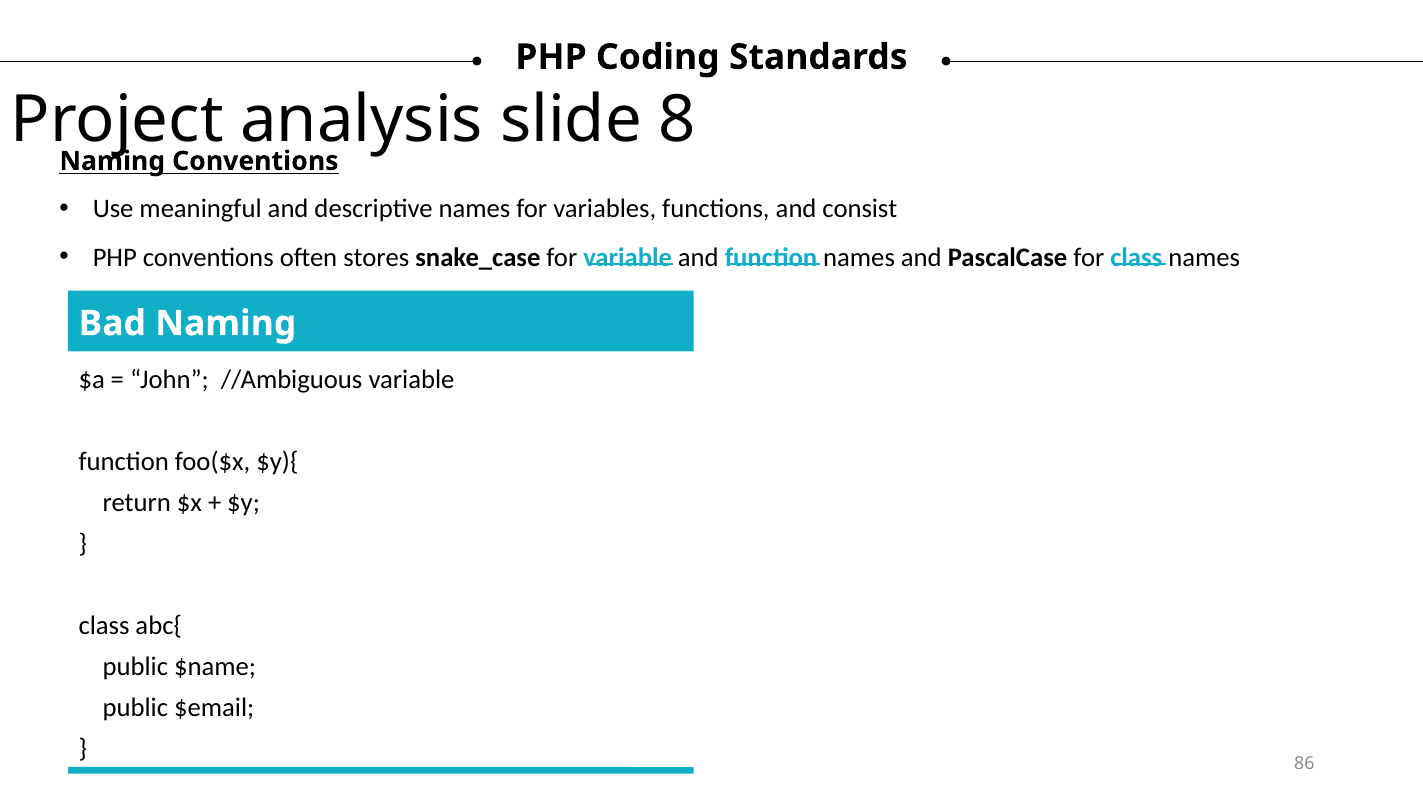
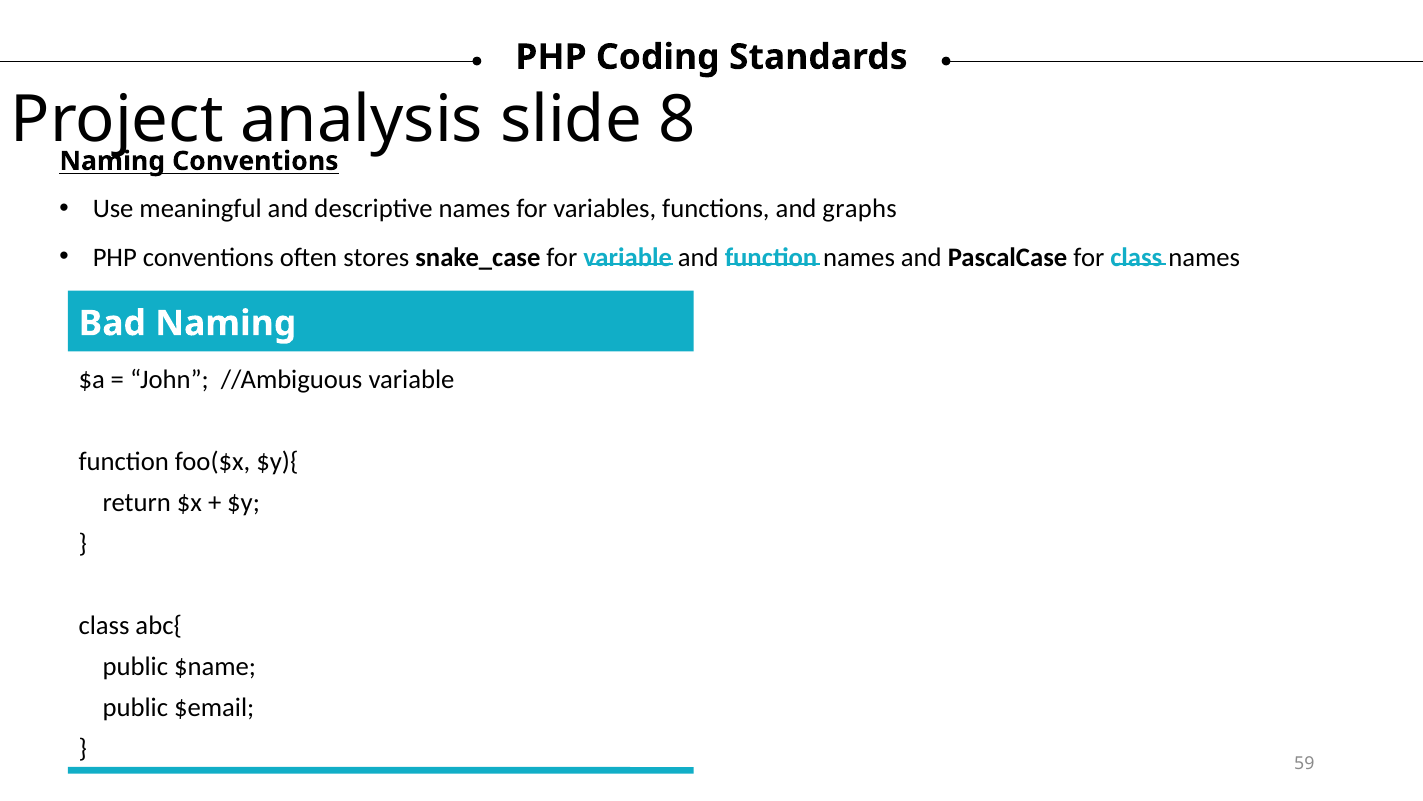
consist: consist -> graphs (860, 209)
86: 86 -> 59 (1304, 763)
